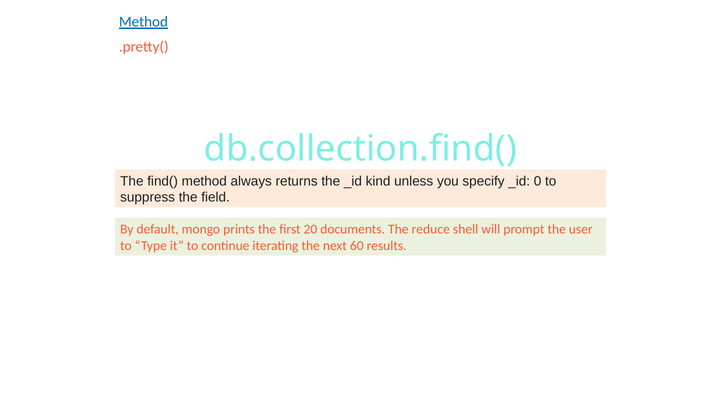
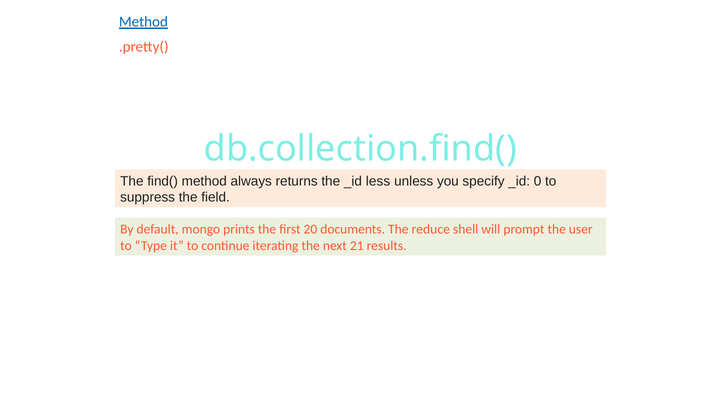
kind: kind -> less (378, 181)
60: 60 -> 21 (357, 245)
